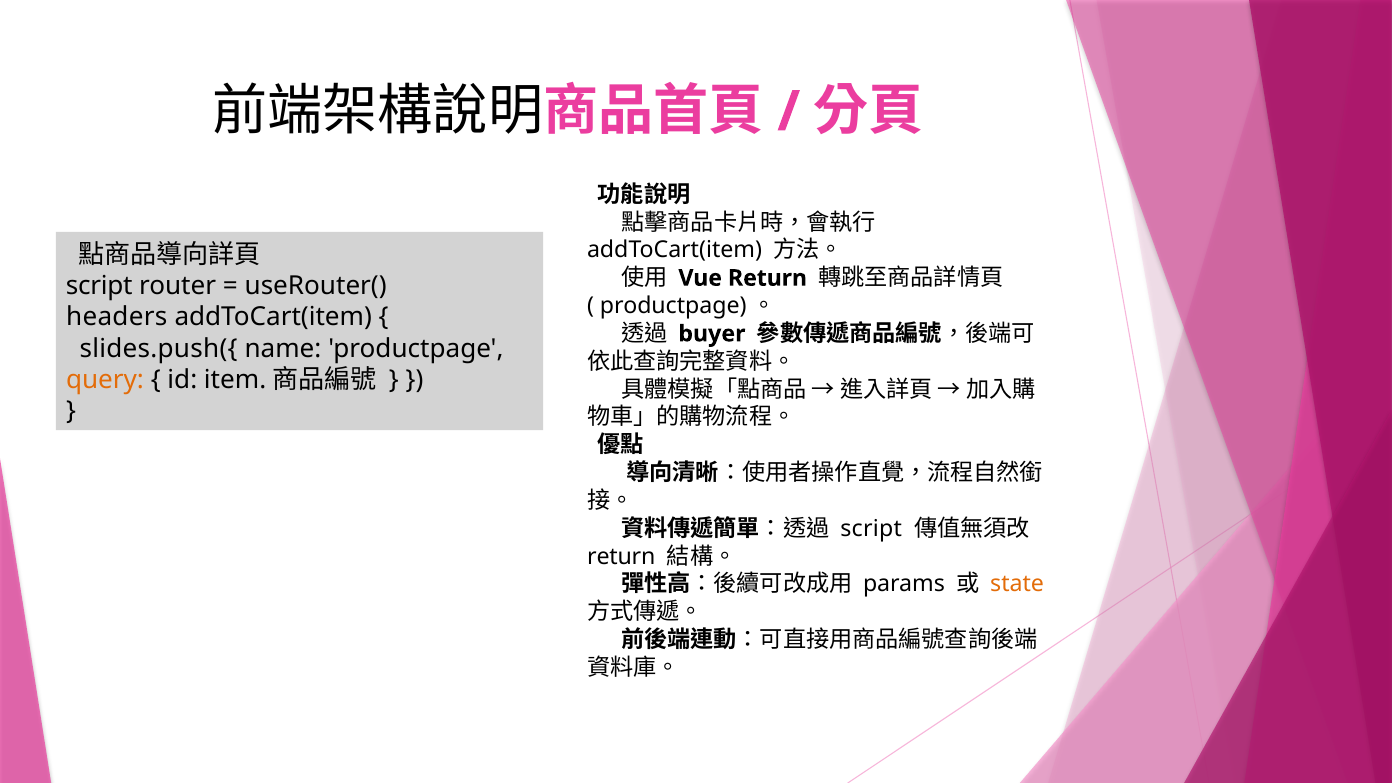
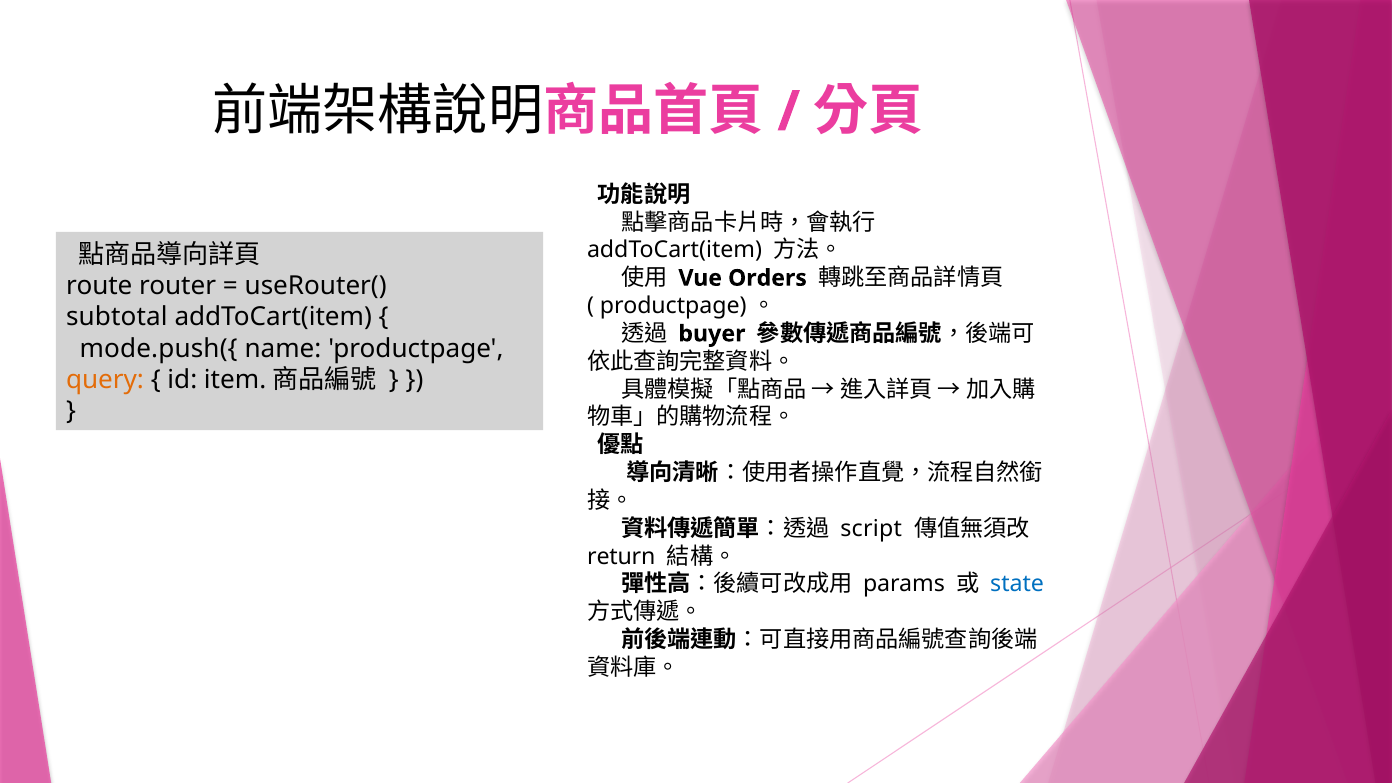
Vue Return: Return -> Orders (767, 278)
script: script -> route (99, 286)
headers: headers -> subtotal (117, 317)
slides.push({: slides.push({ -> mode.push({ (159, 349)
state colour: orange -> blue (1017, 584)
